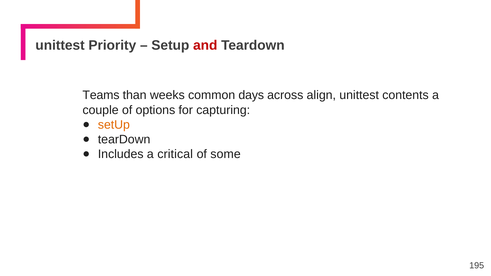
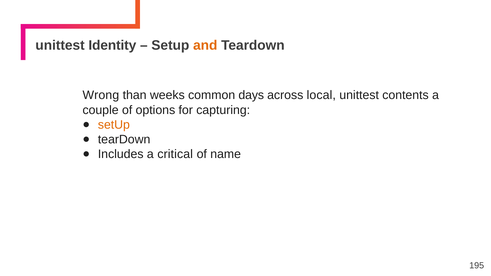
Priority: Priority -> Identity (112, 45)
and colour: red -> orange (205, 45)
Teams: Teams -> Wrong (101, 95)
align: align -> local (321, 95)
some: some -> name (226, 154)
